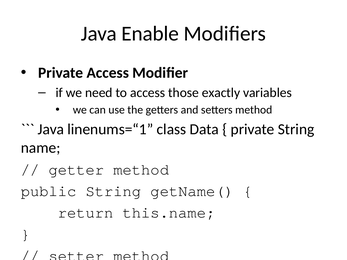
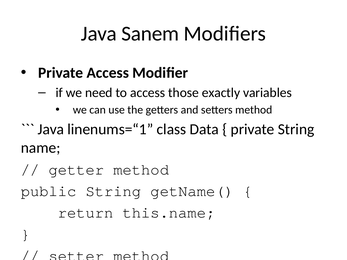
Enable: Enable -> Sanem (150, 34)
